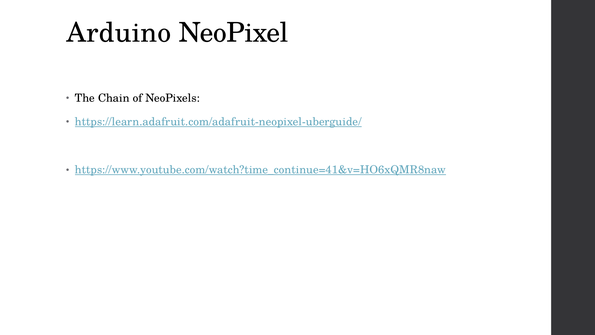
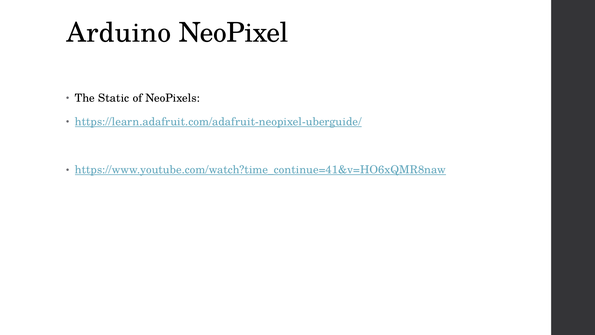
Chain: Chain -> Static (114, 98)
